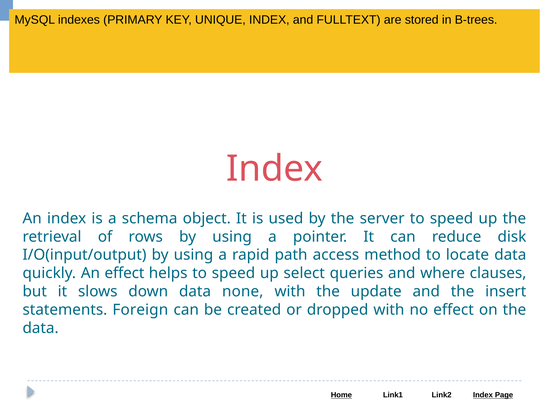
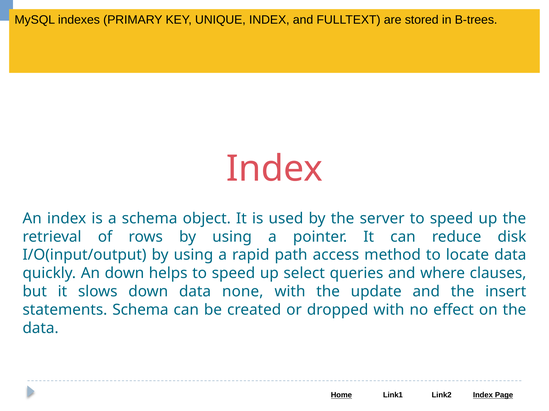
An effect: effect -> down (124, 274)
statements Foreign: Foreign -> Schema (140, 310)
